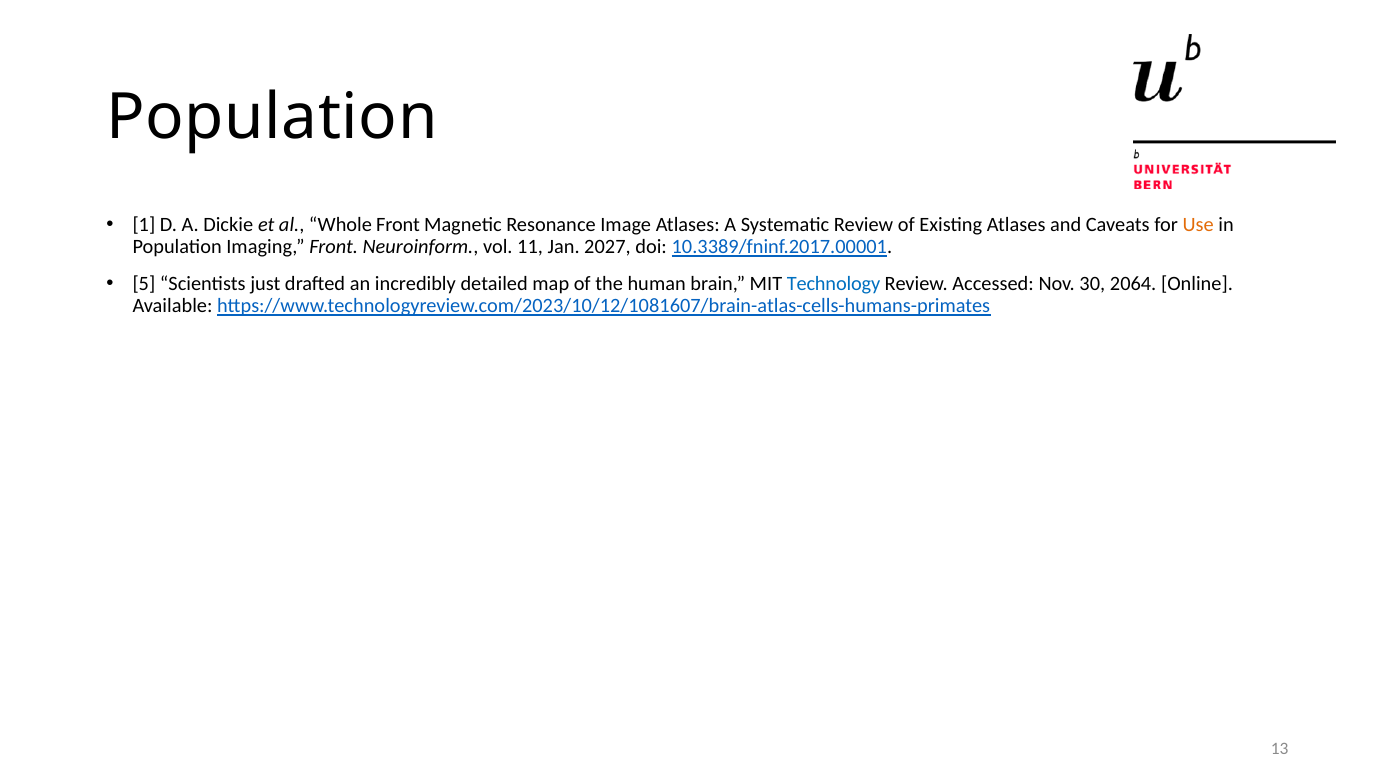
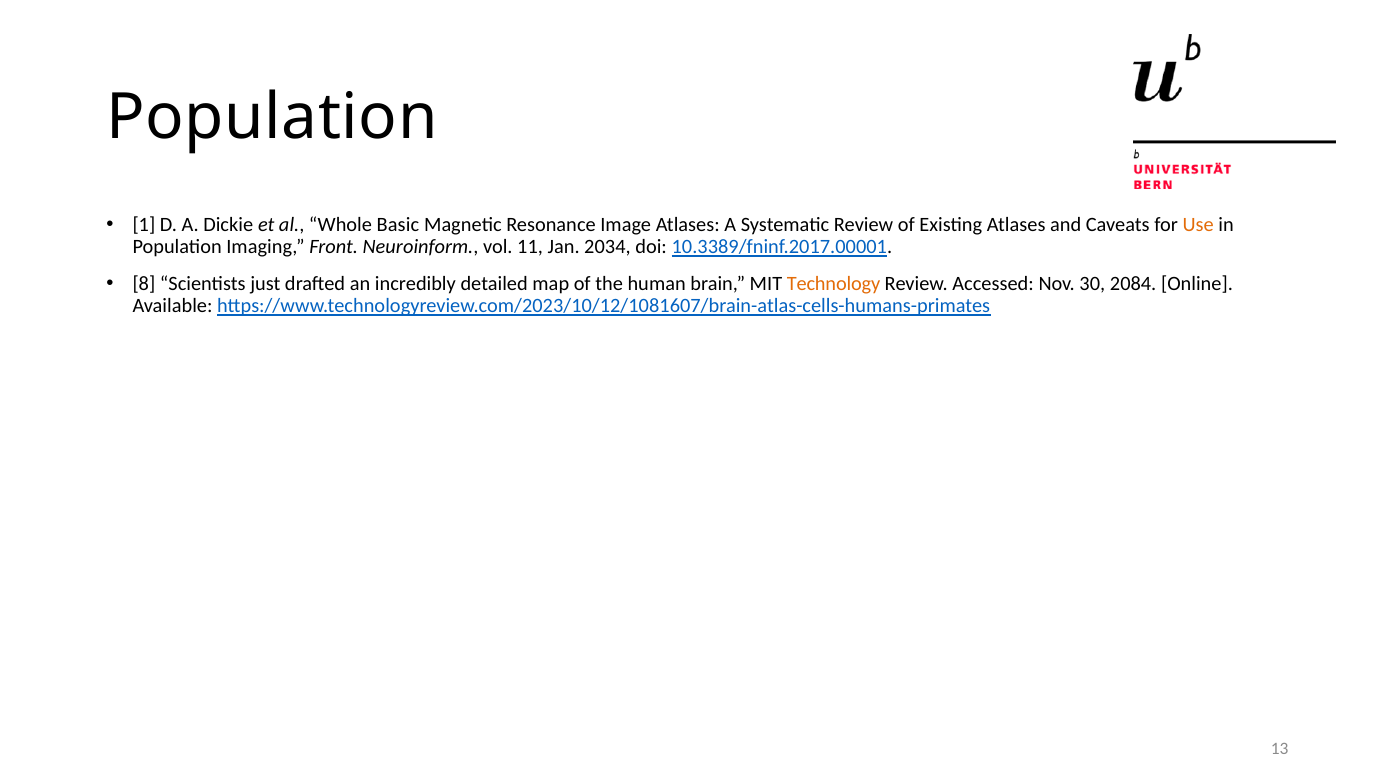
Whole Front: Front -> Basic (398, 225)
2027: 2027 -> 2034 (607, 247)
5: 5 -> 8 (144, 284)
Technology colour: blue -> orange (834, 284)
2064: 2064 -> 2084 (1133, 284)
